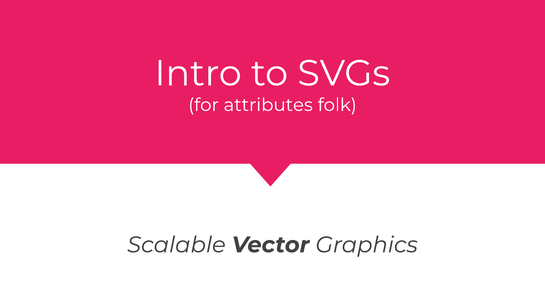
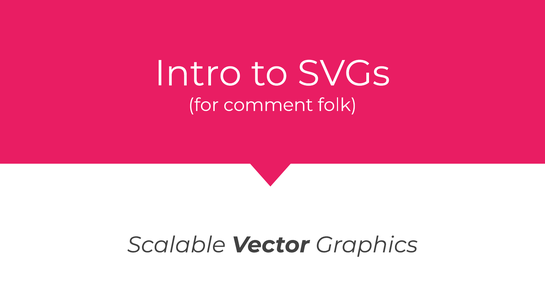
attributes: attributes -> comment (268, 105)
